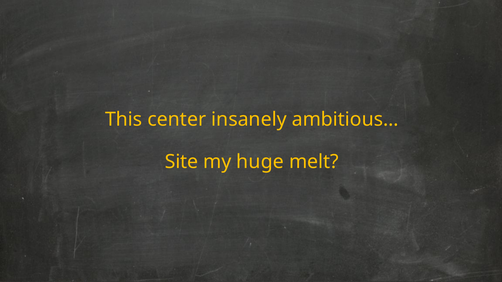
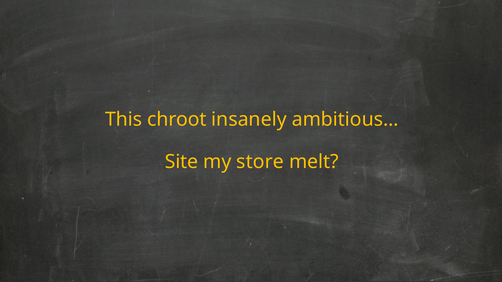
center: center -> chroot (177, 120)
huge: huge -> store (260, 162)
